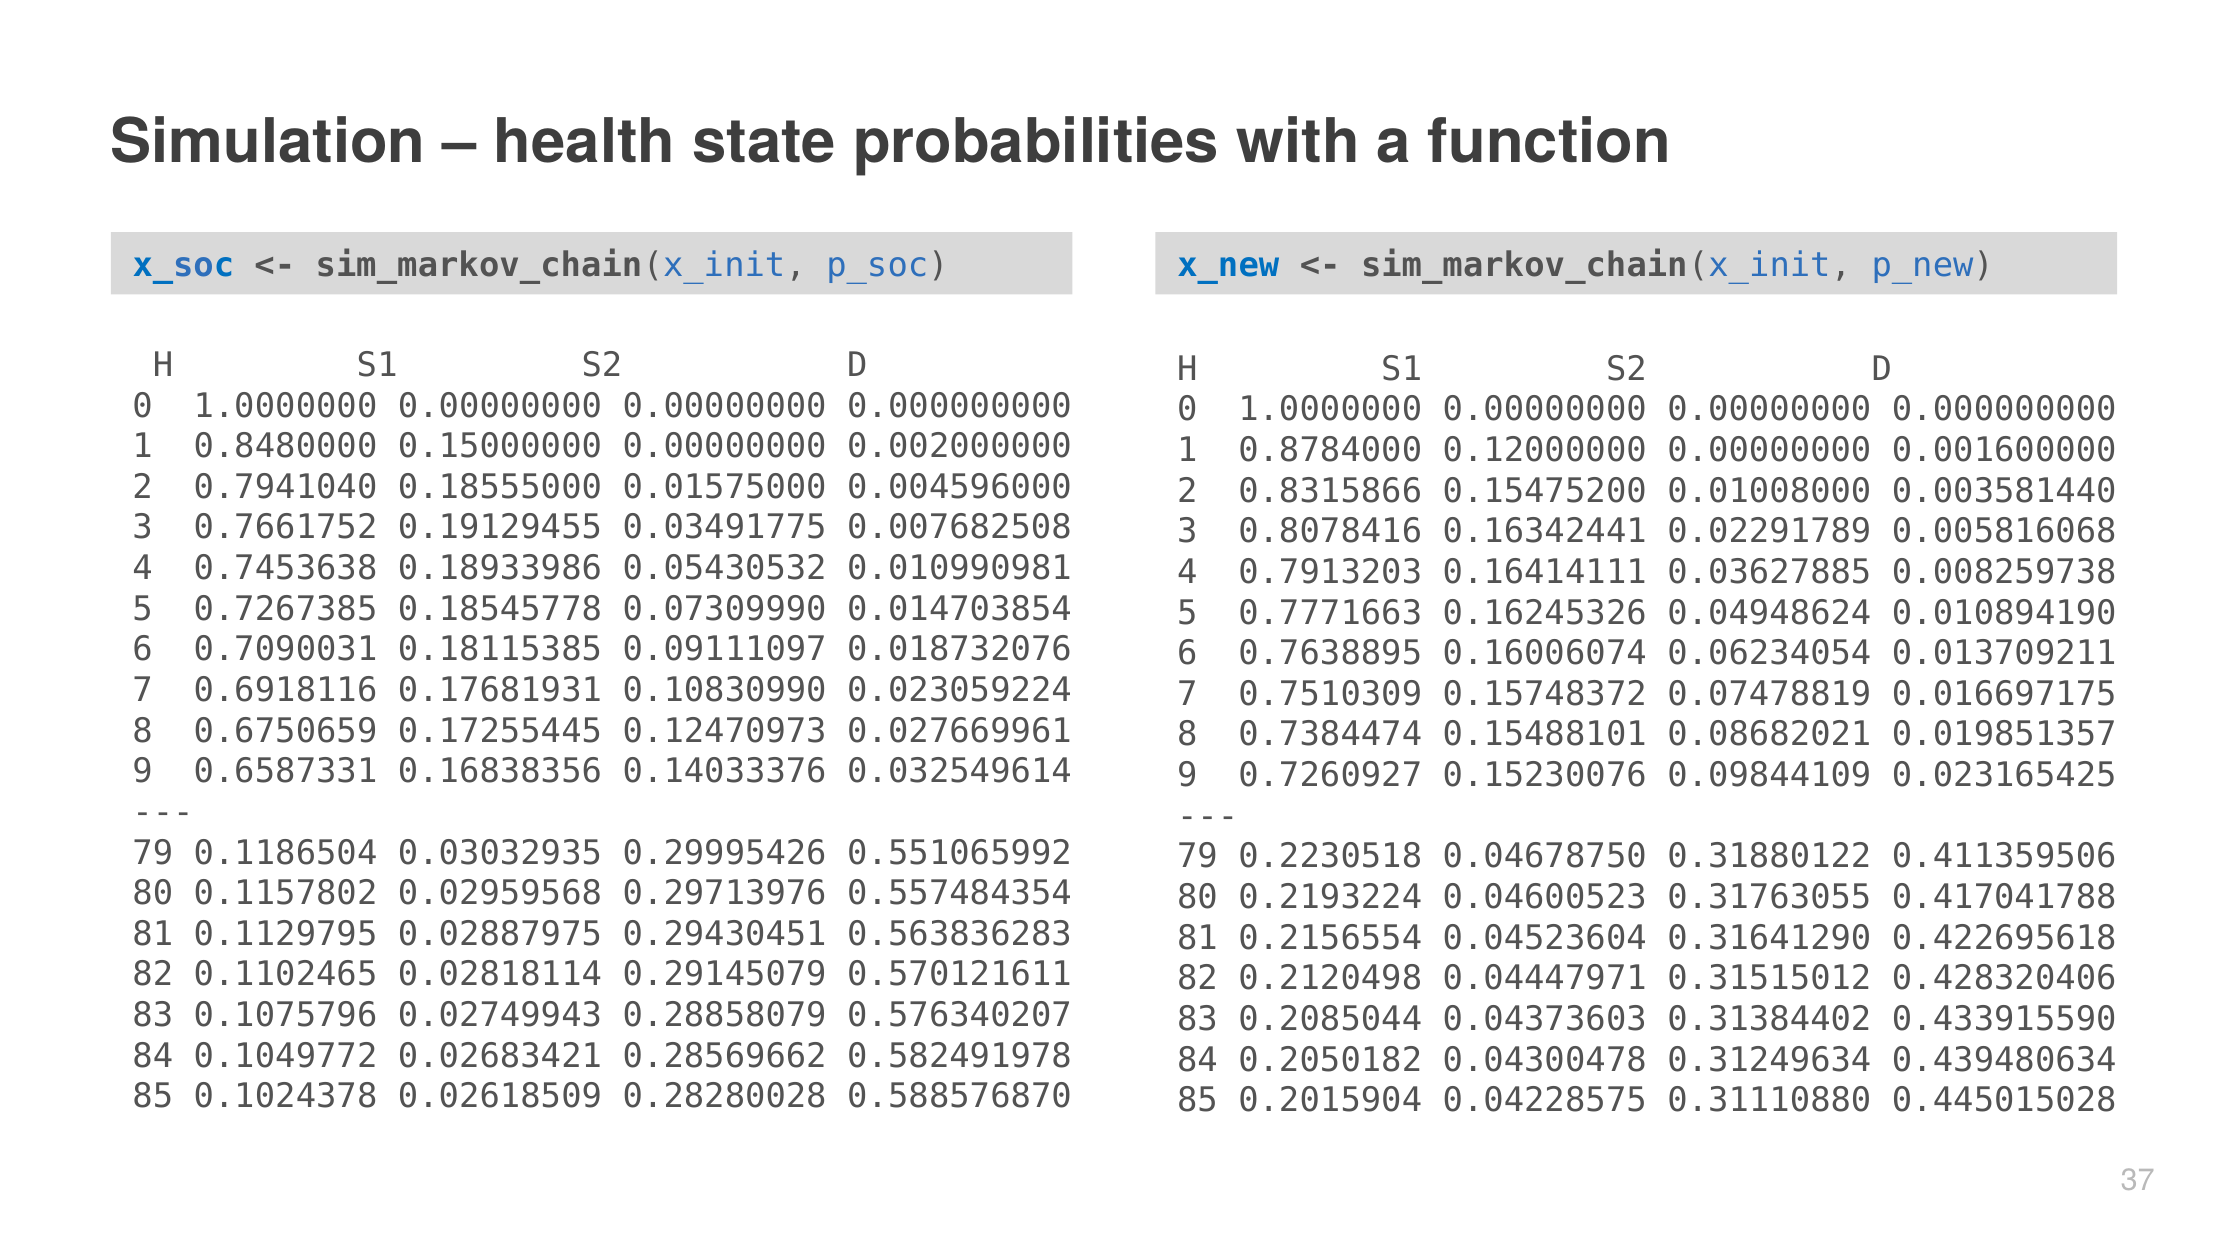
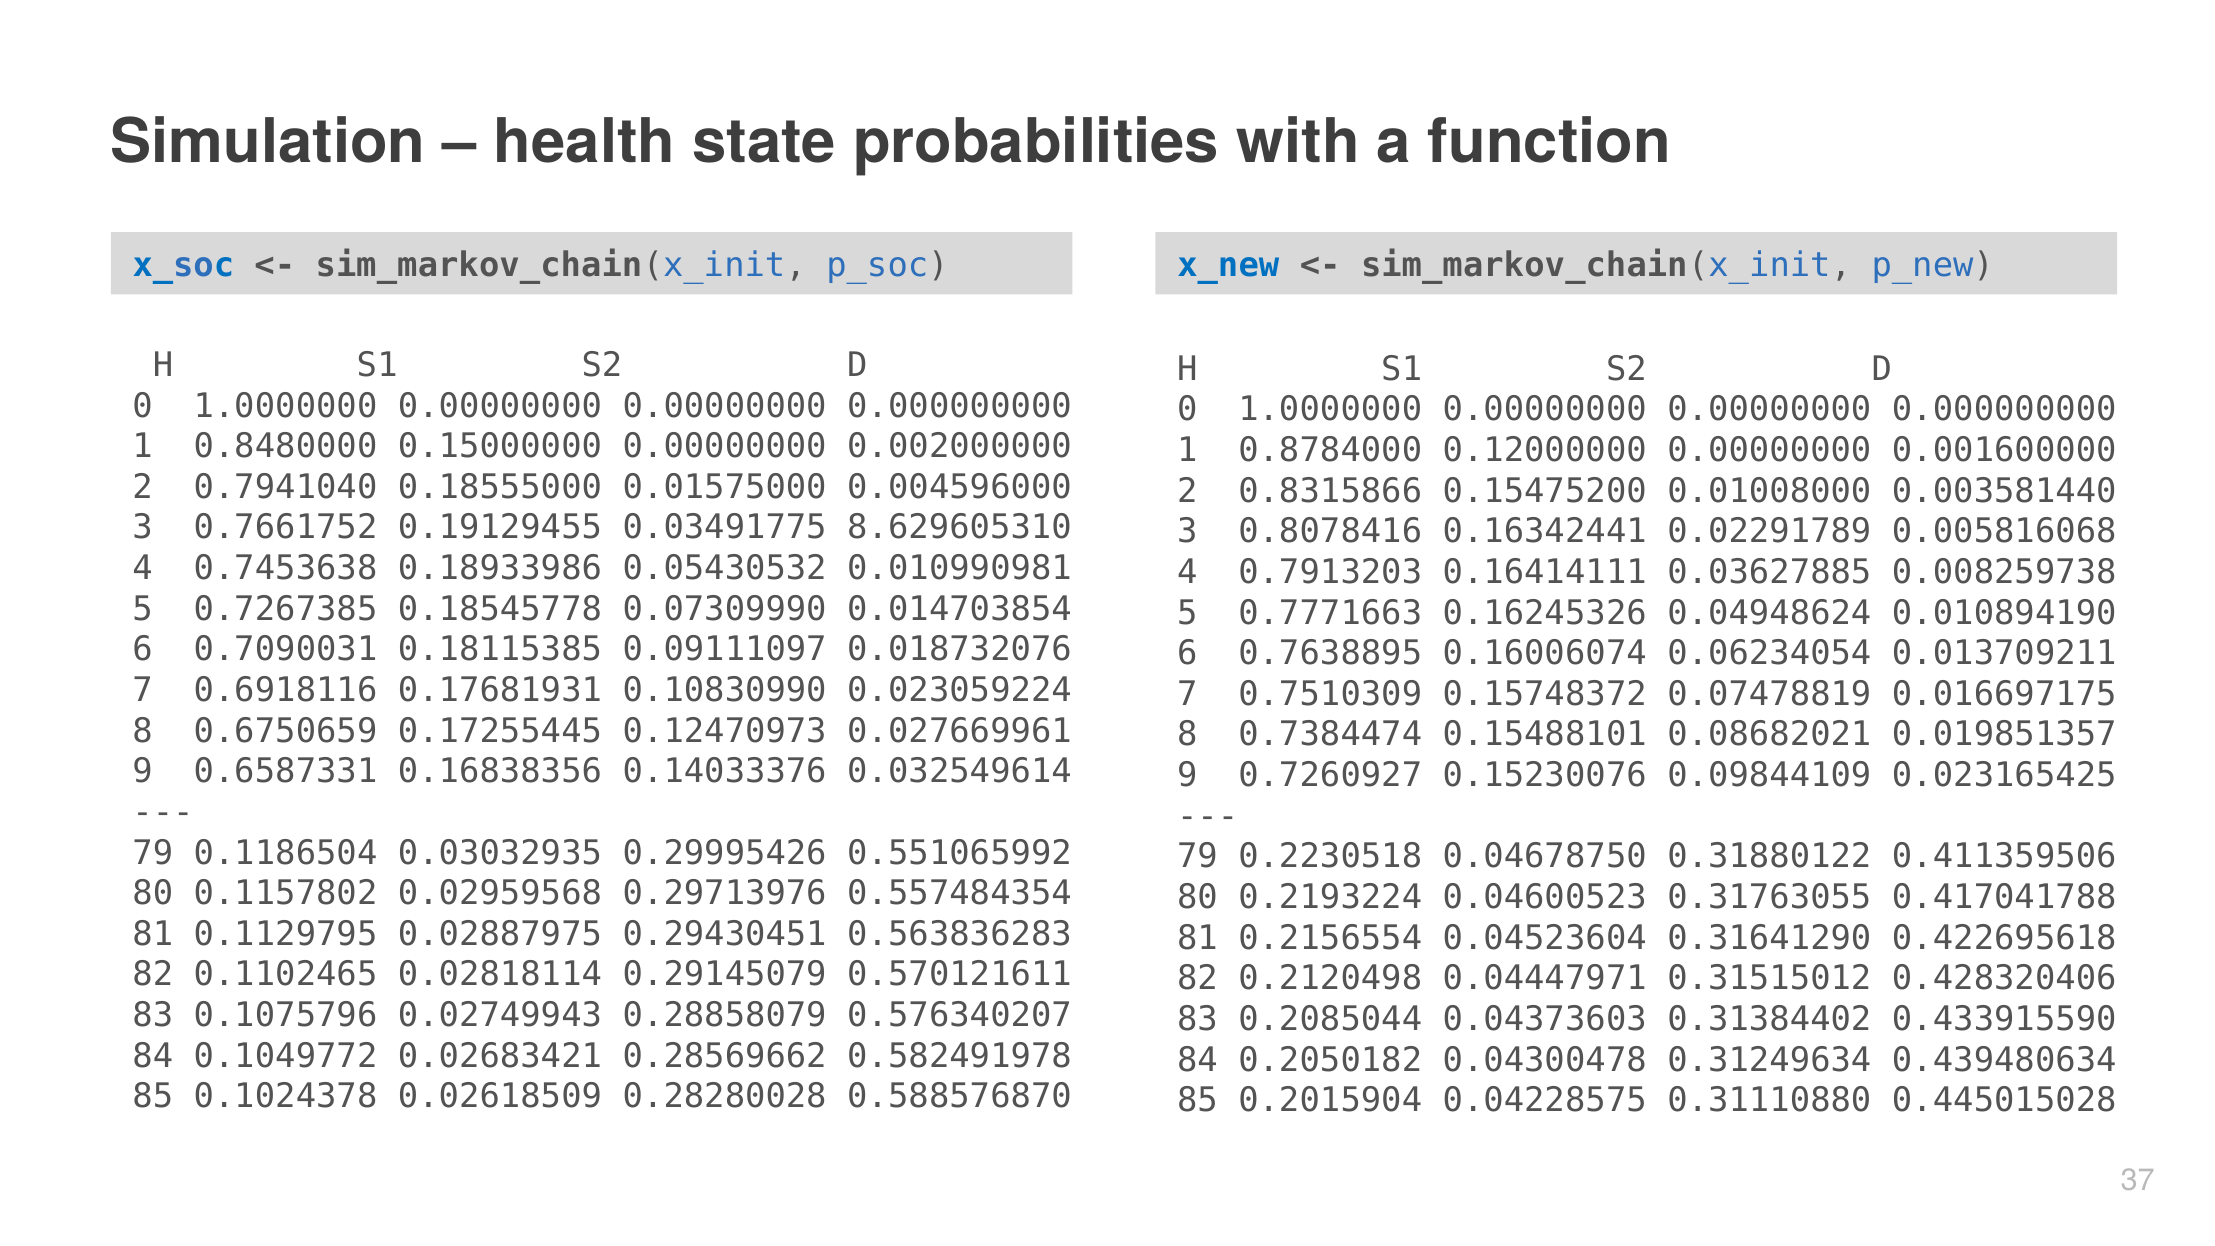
0.007682508: 0.007682508 -> 8.629605310 (959, 528)
